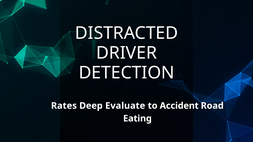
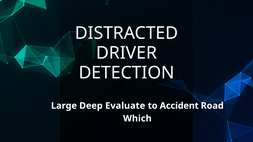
Rates: Rates -> Large (64, 106)
Eating: Eating -> Which (137, 119)
